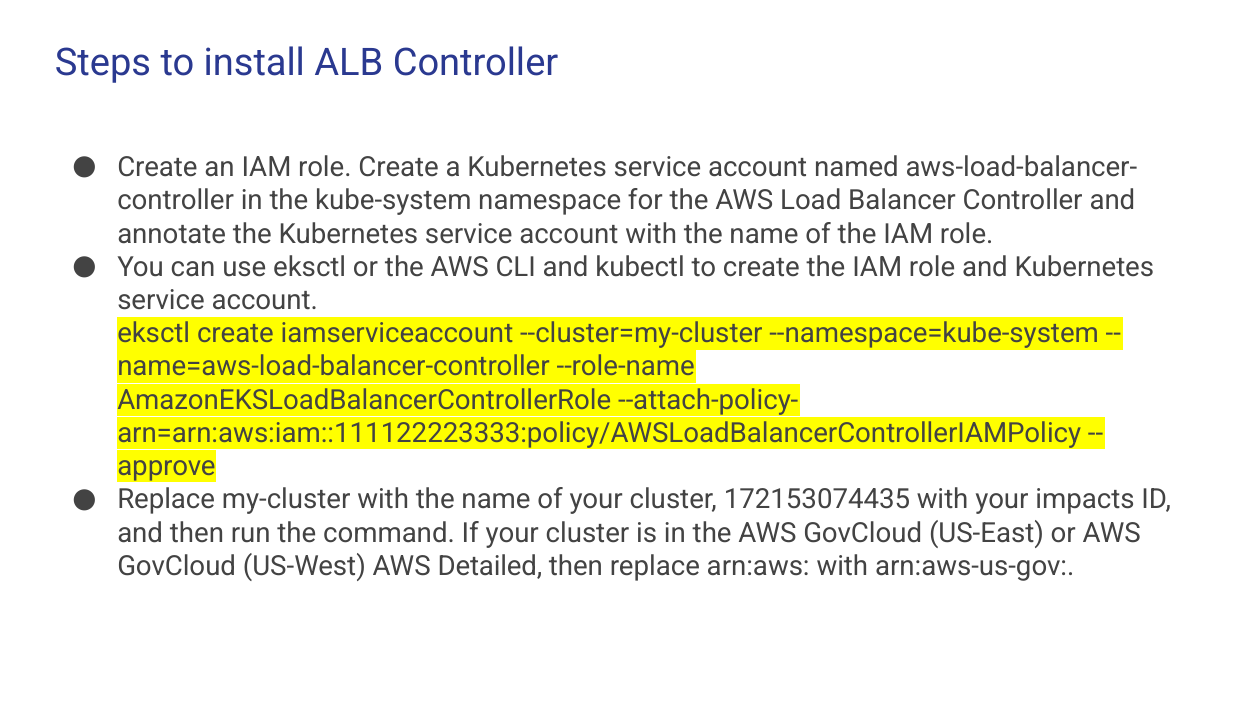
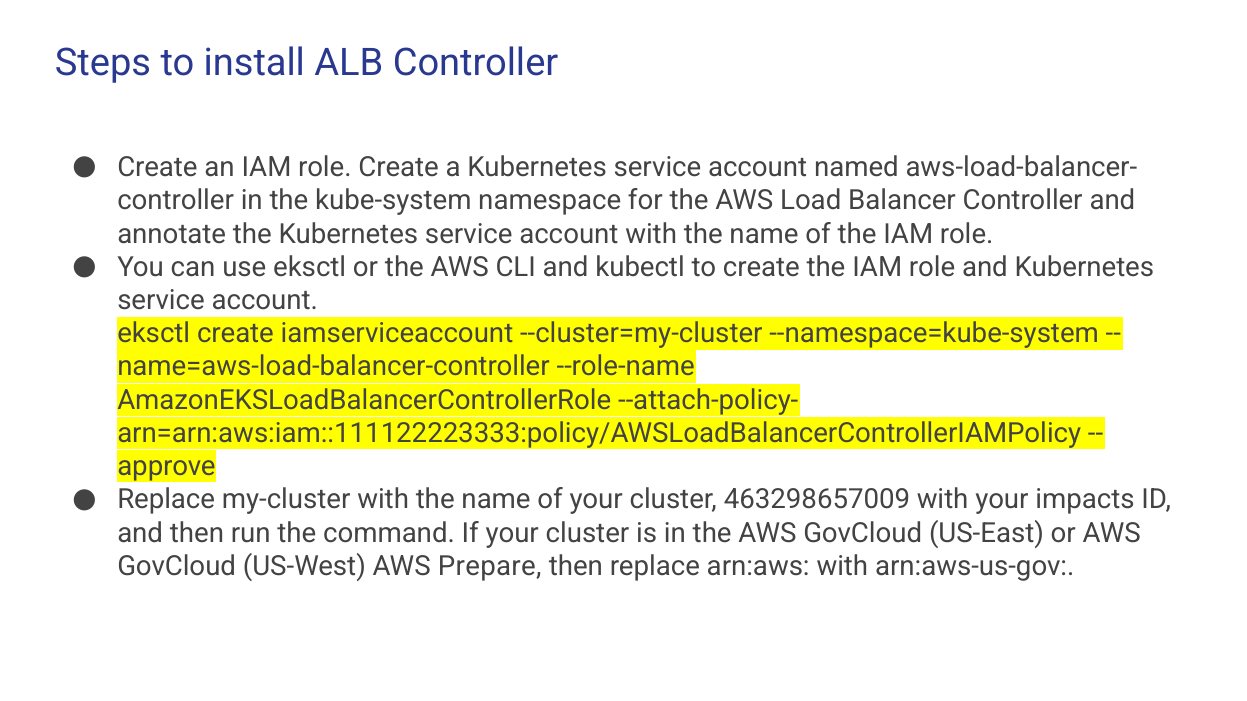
172153074435: 172153074435 -> 463298657009 (817, 500)
Detailed: Detailed -> Prepare (490, 566)
